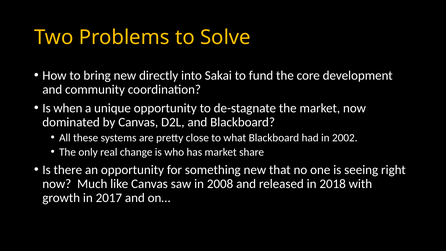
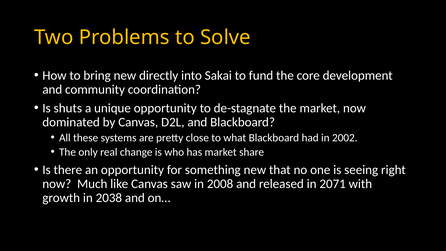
when: when -> shuts (68, 108)
2018: 2018 -> 2071 (333, 184)
2017: 2017 -> 2038 (109, 198)
